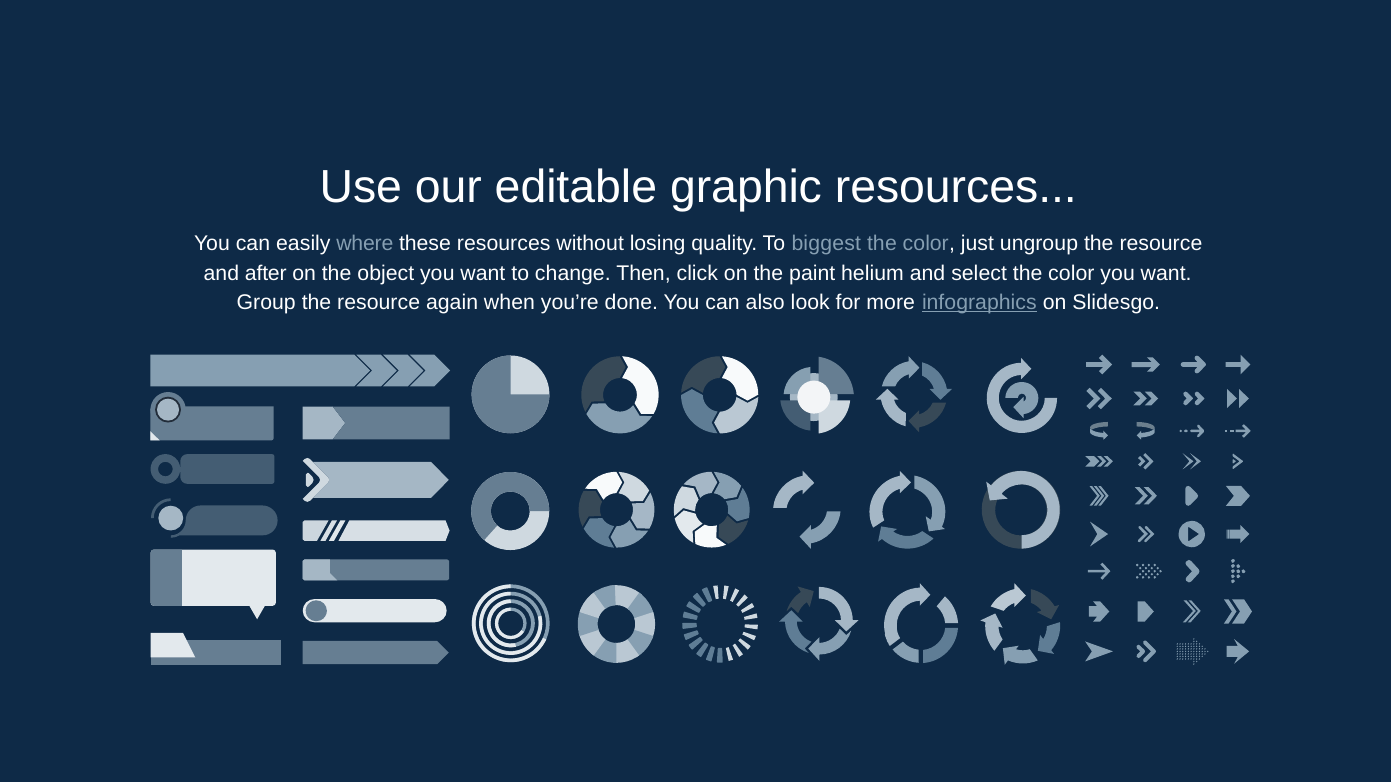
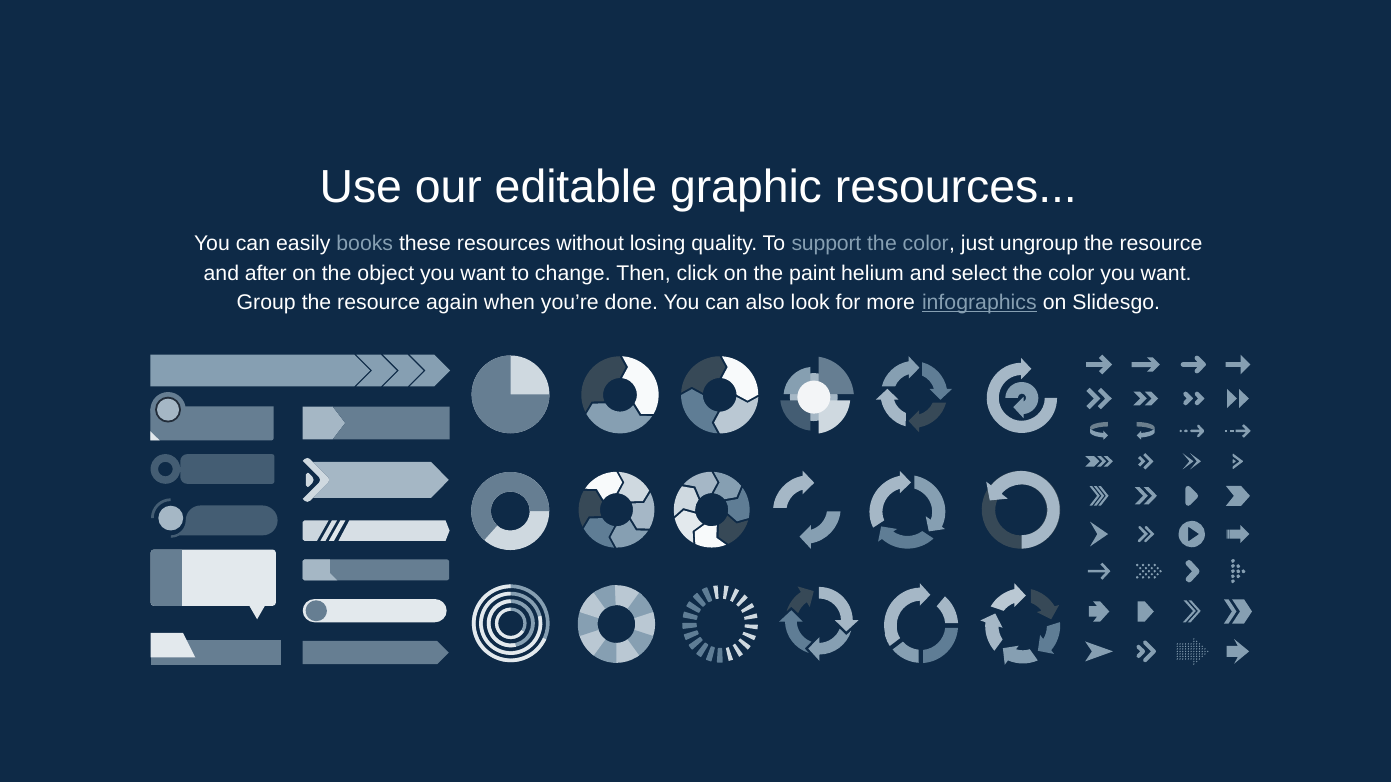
where: where -> books (365, 244)
biggest: biggest -> support (826, 244)
